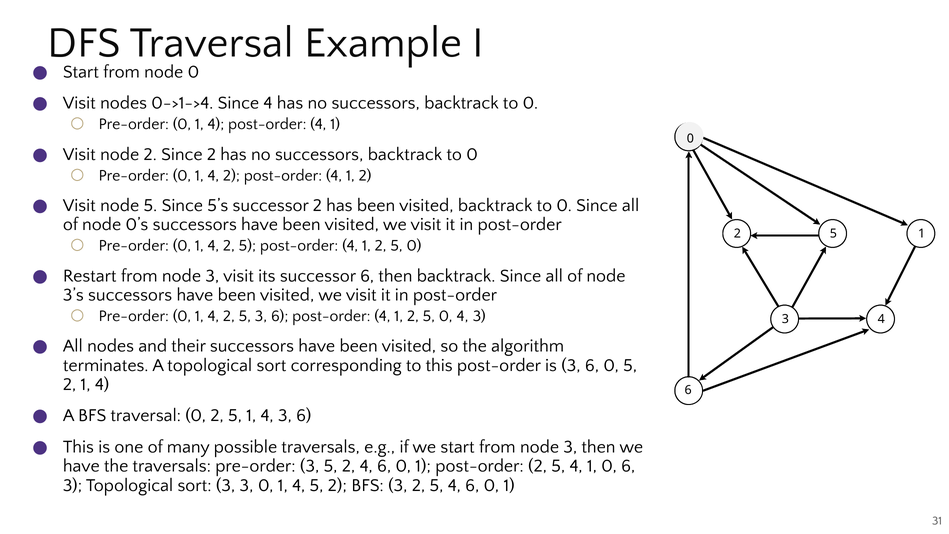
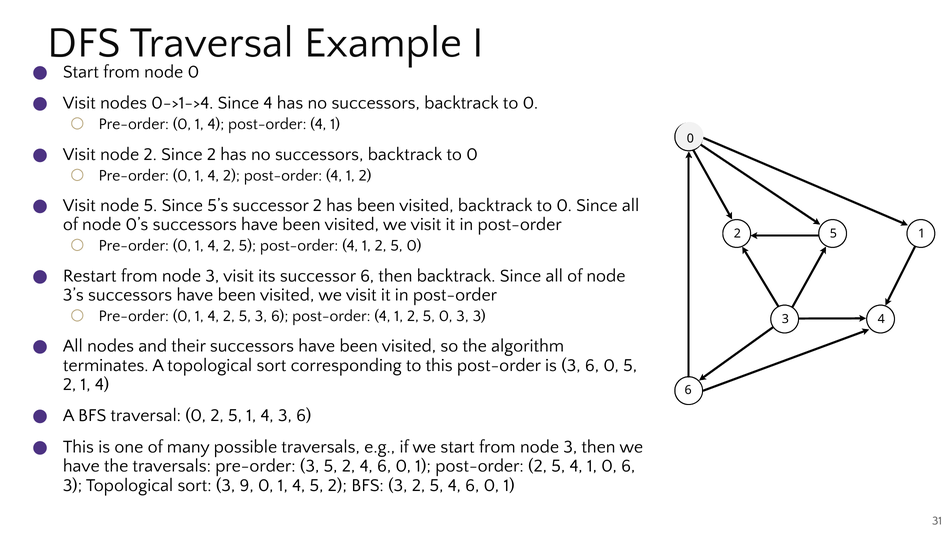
0 4: 4 -> 3 (463, 316)
3 3: 3 -> 9 (247, 485)
